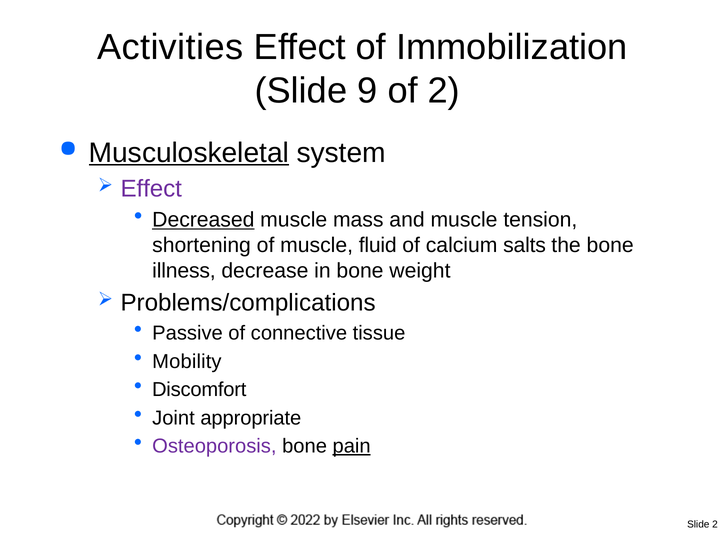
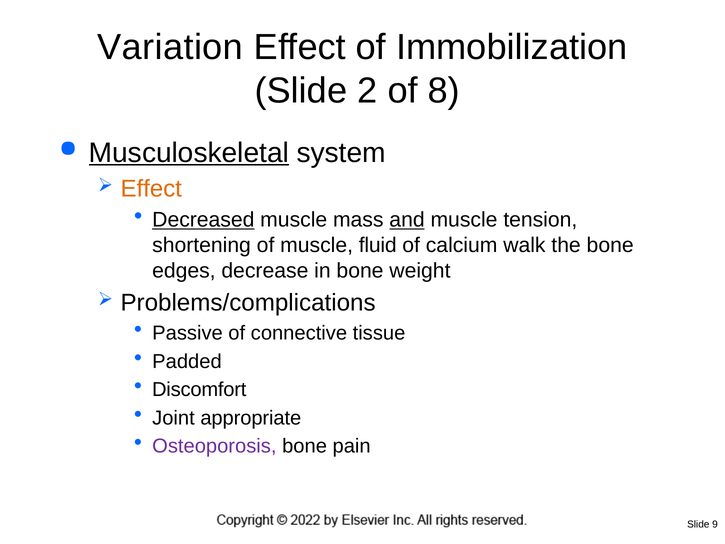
Activities: Activities -> Variation (170, 47)
9: 9 -> 2 (367, 91)
of 2: 2 -> 8 (444, 91)
Effect colour: purple -> orange (151, 189)
and underline: none -> present (407, 220)
salts: salts -> walk (524, 245)
illness: illness -> edges (184, 271)
Mobility: Mobility -> Padded (187, 361)
pain underline: present -> none (352, 446)
Slide 2: 2 -> 9 (715, 524)
